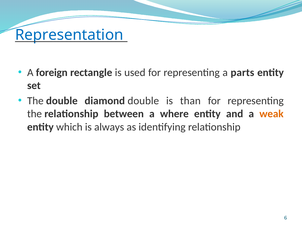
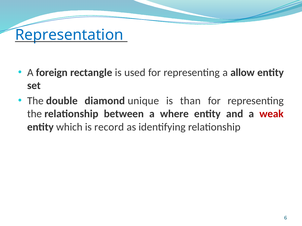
parts: parts -> allow (243, 73)
diamond double: double -> unique (143, 101)
weak colour: orange -> red (271, 114)
always: always -> record (109, 127)
